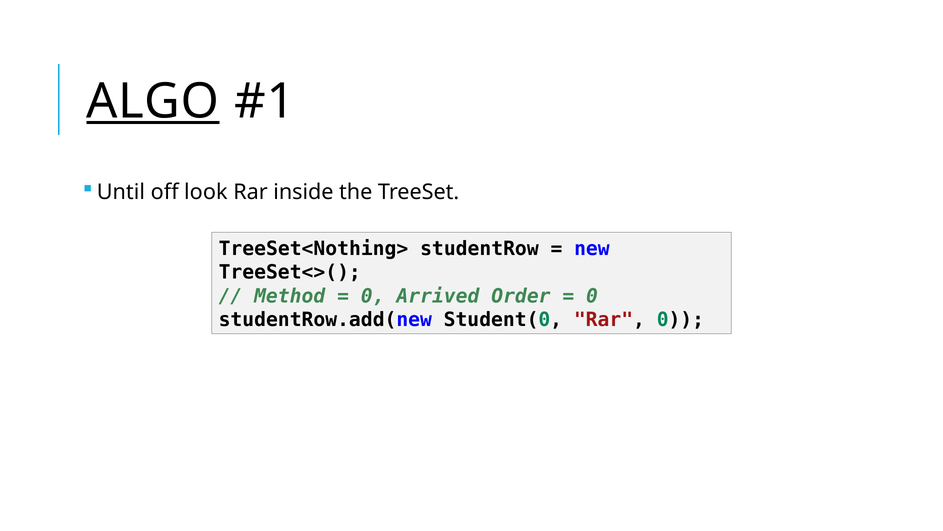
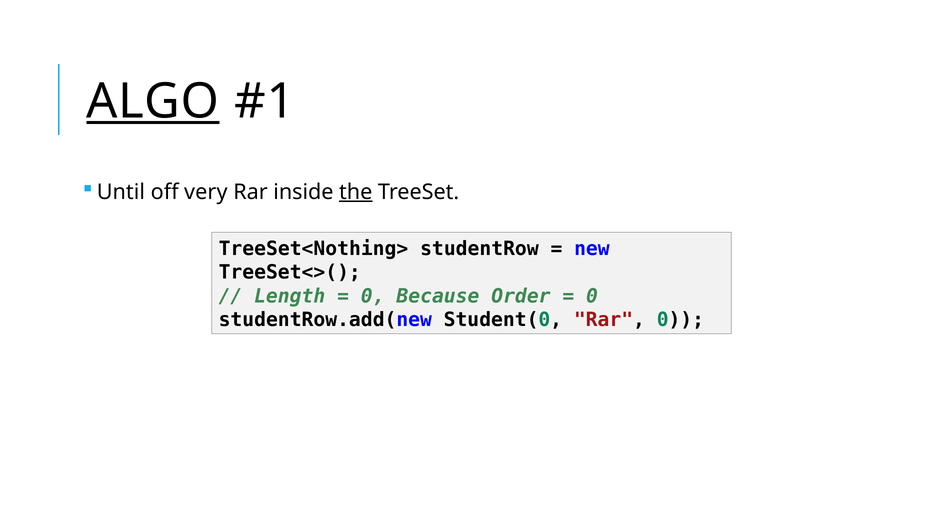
look: look -> very (206, 192)
the underline: none -> present (356, 192)
Method: Method -> Length (290, 296)
Arrived: Arrived -> Because (438, 296)
